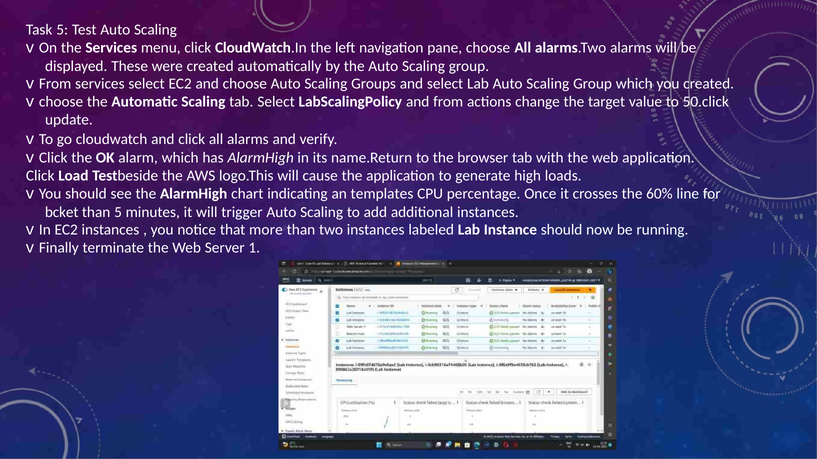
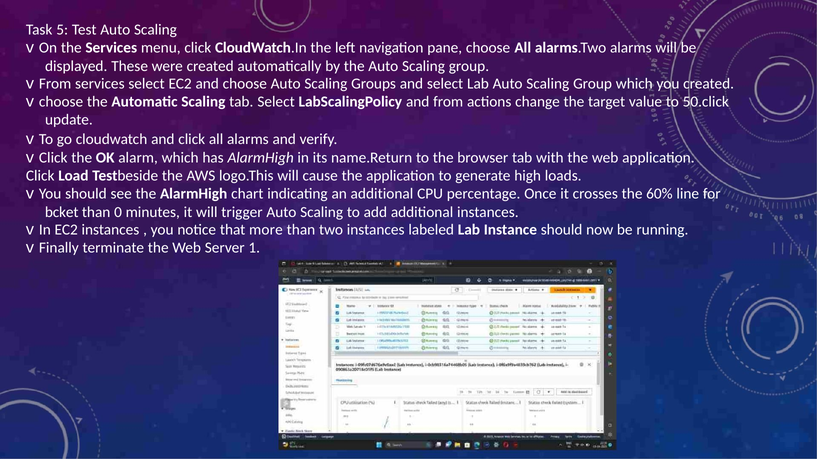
an templates: templates -> additional (382, 194)
than 5: 5 -> 0 (118, 212)
